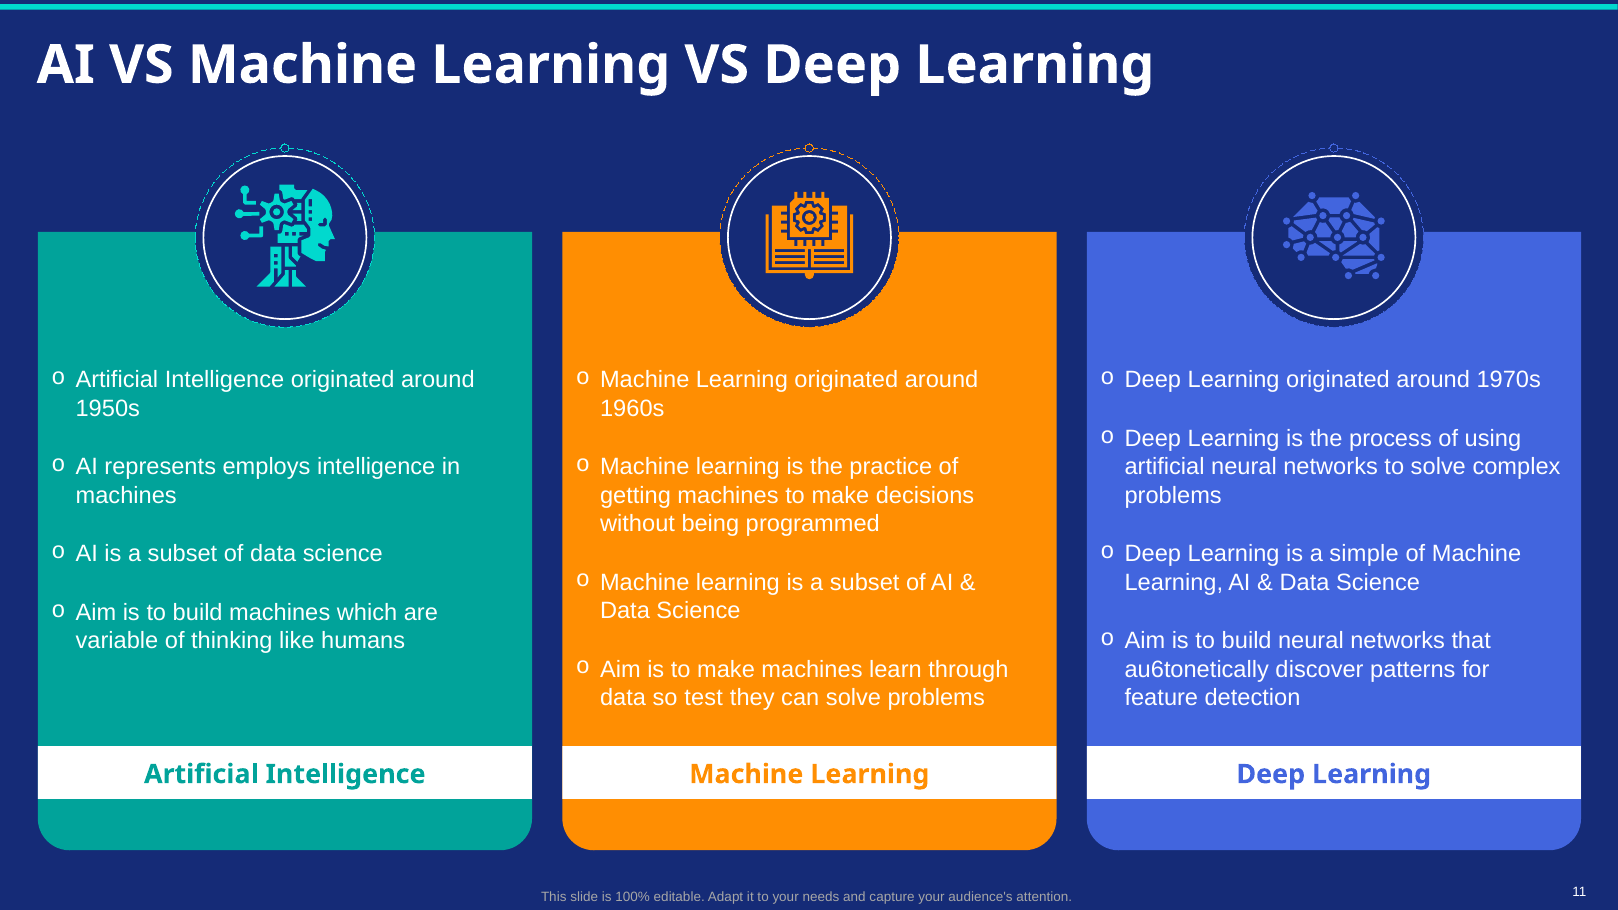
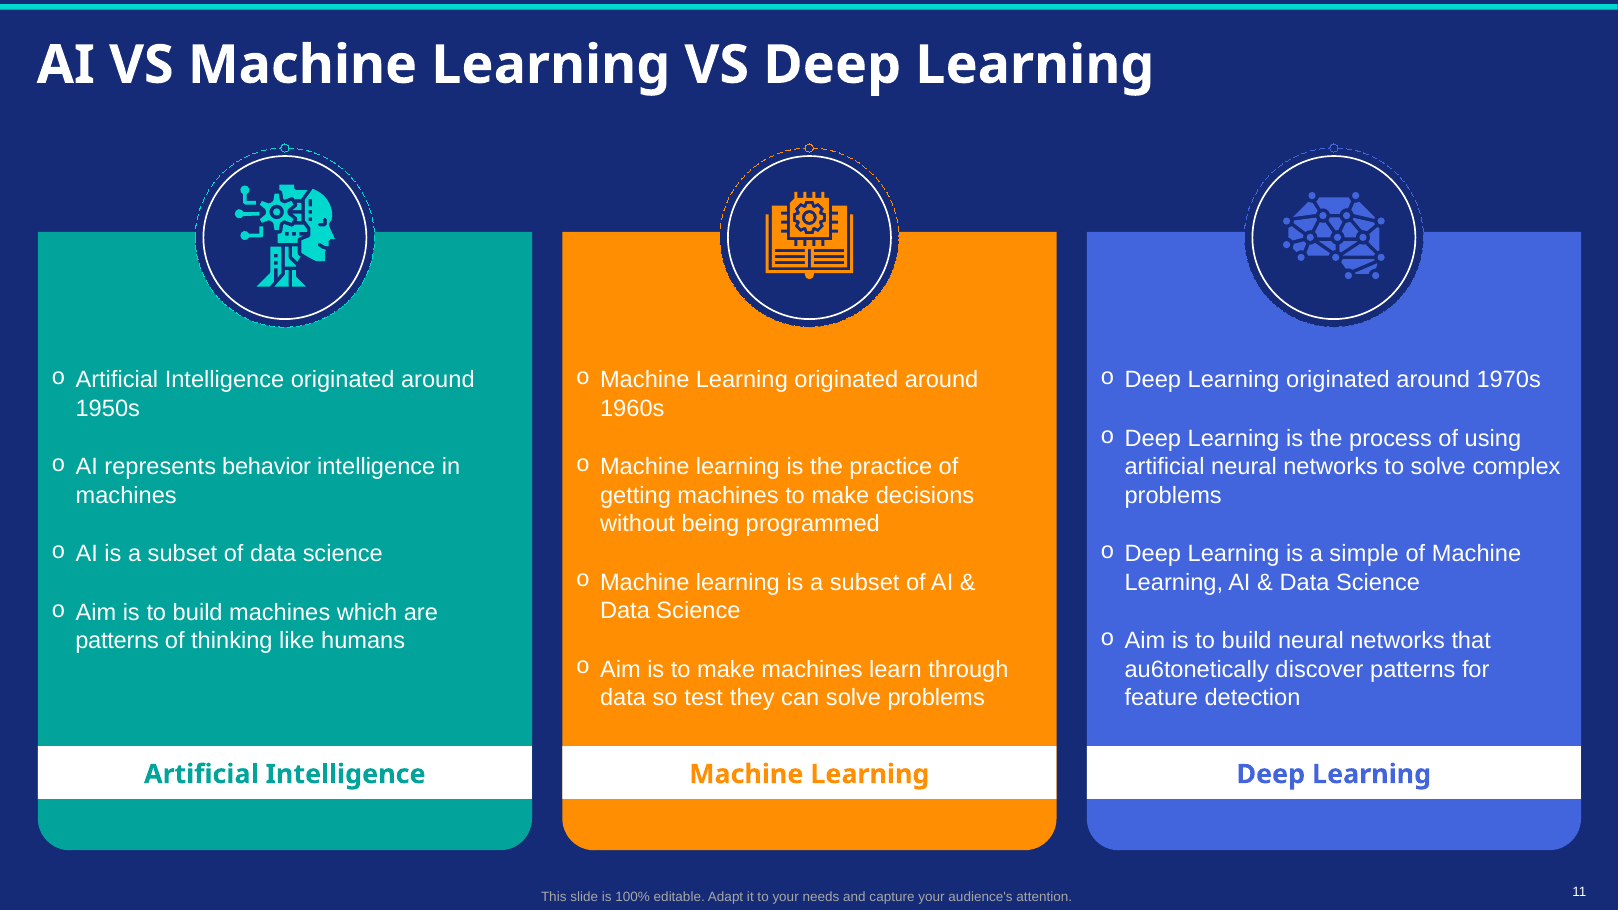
employs: employs -> behavior (267, 467)
variable: variable -> patterns (117, 641)
